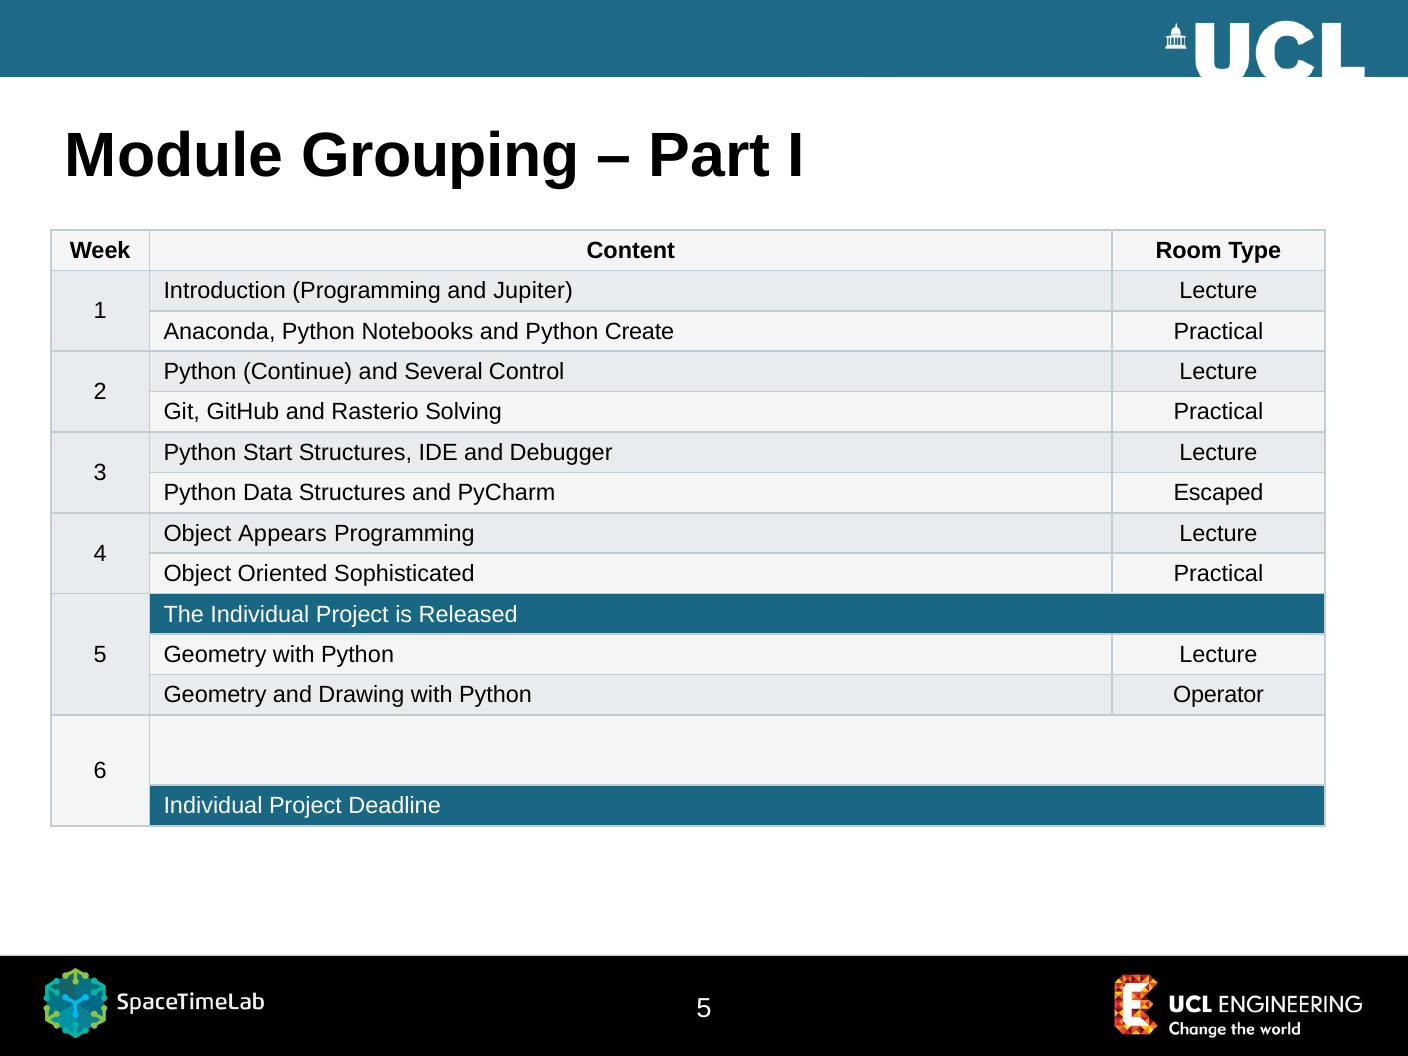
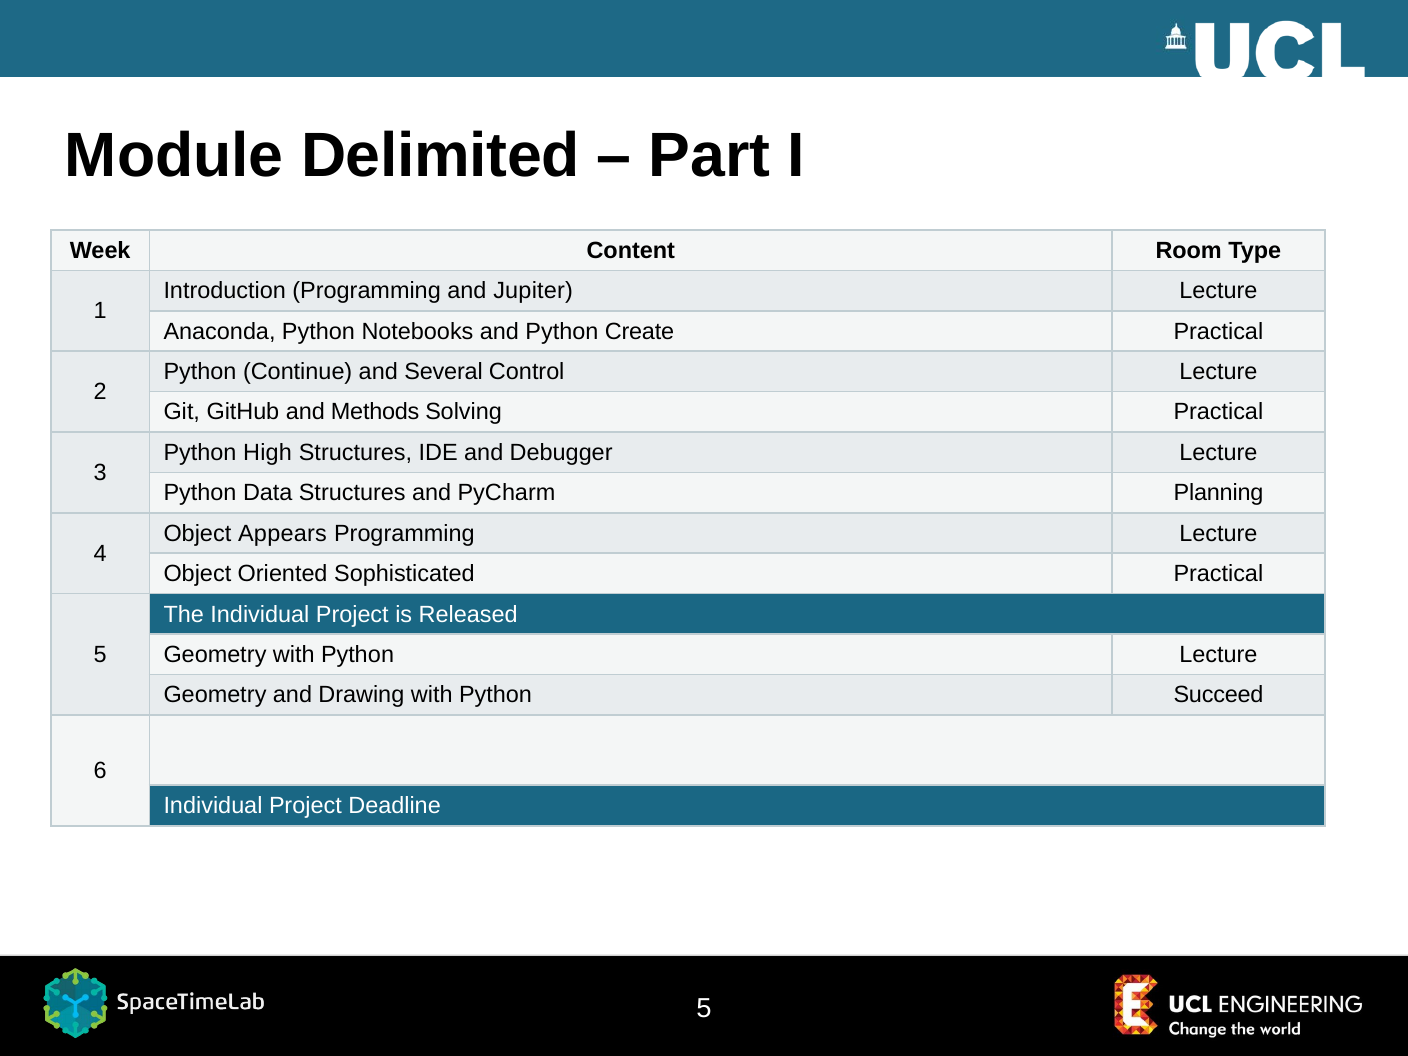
Grouping: Grouping -> Delimited (440, 156)
Rasterio: Rasterio -> Methods (375, 412)
Start: Start -> High (268, 453)
Escaped: Escaped -> Planning (1219, 493)
Operator: Operator -> Succeed (1219, 695)
